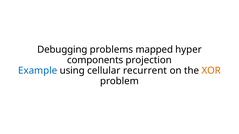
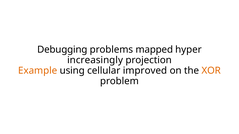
components: components -> increasingly (95, 60)
Example colour: blue -> orange (38, 71)
recurrent: recurrent -> improved (145, 71)
